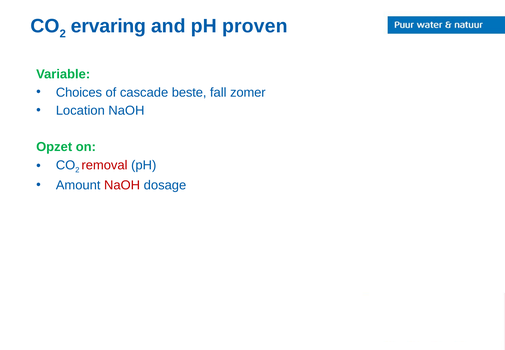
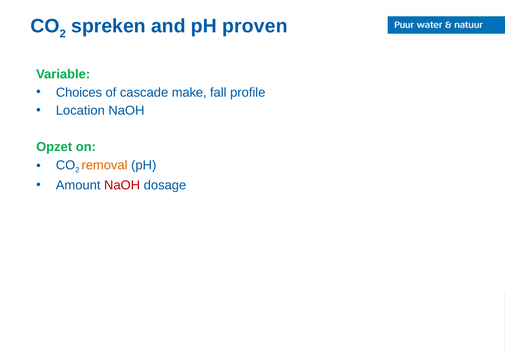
ervaring: ervaring -> spreken (108, 26)
beste: beste -> make (189, 92)
zomer: zomer -> profile (248, 92)
removal colour: red -> orange (105, 165)
